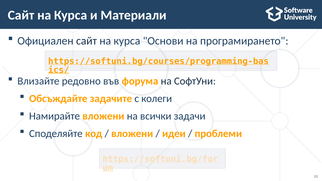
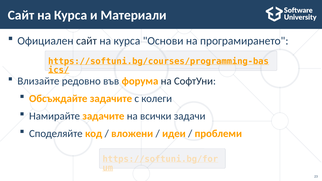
Намирайте вложени: вложени -> задачите (103, 116)
